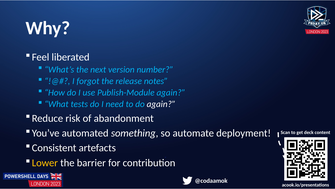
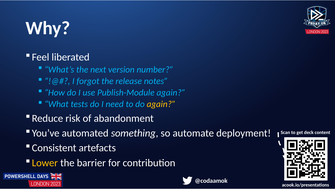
again colour: white -> yellow (161, 104)
